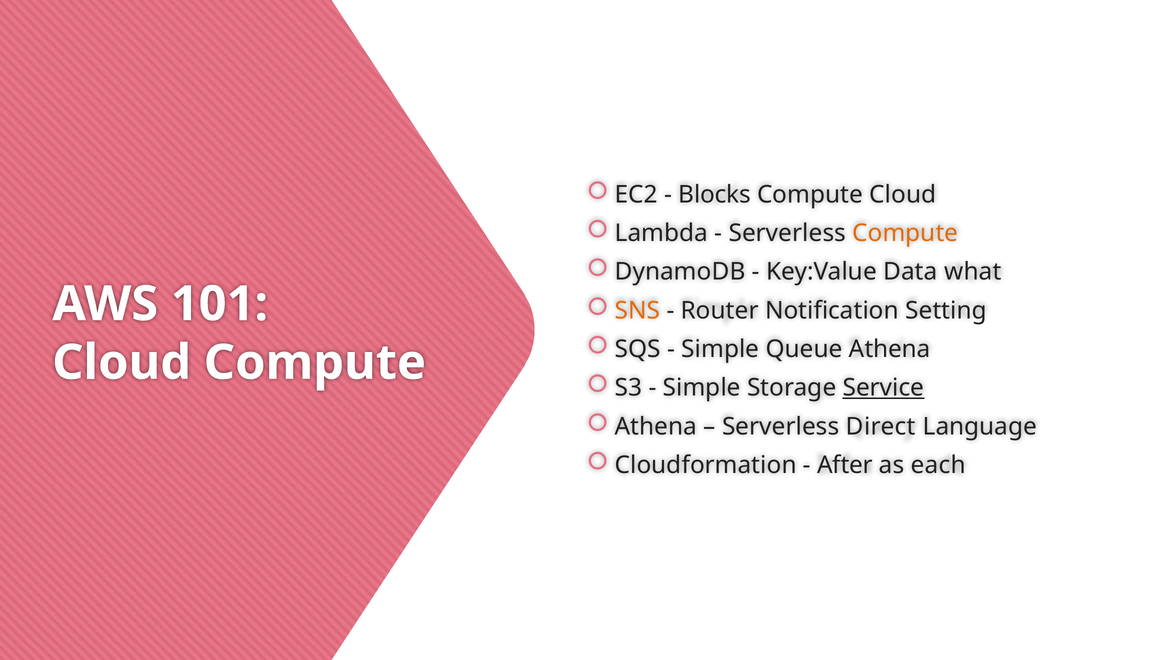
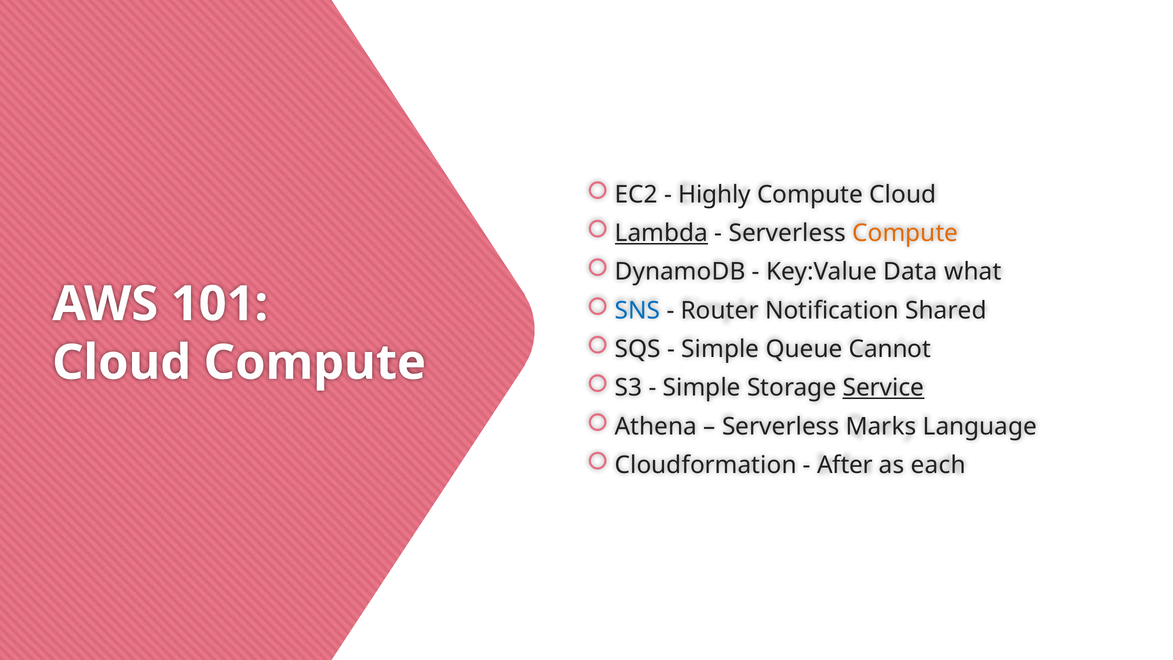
Blocks: Blocks -> Highly (715, 194)
Lambda underline: none -> present (661, 233)
SNS colour: orange -> blue (638, 310)
Setting: Setting -> Shared (946, 310)
Queue Athena: Athena -> Cannot (890, 349)
Direct: Direct -> Marks (881, 426)
